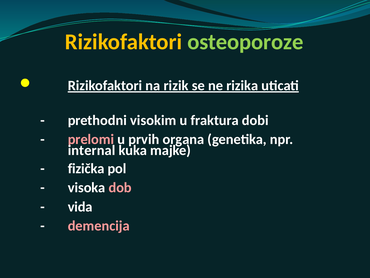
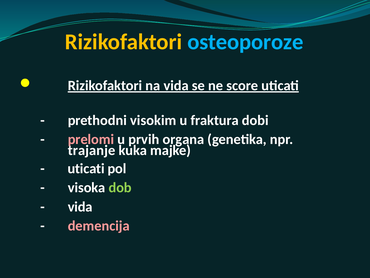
osteoporoze colour: light green -> light blue (245, 42)
na rizik: rizik -> vida (176, 85)
rizika: rizika -> score (242, 85)
internal: internal -> trajanje (92, 150)
fizička: fizička -> uticati (86, 168)
dob colour: pink -> light green (120, 187)
